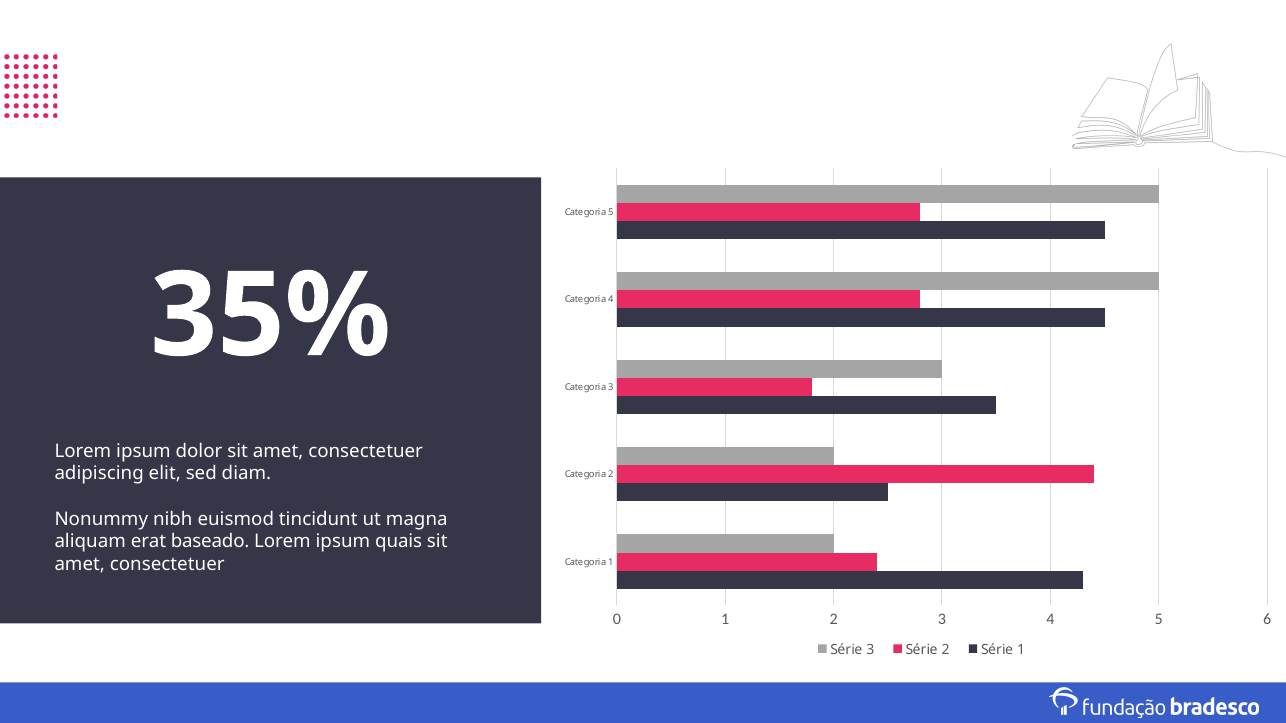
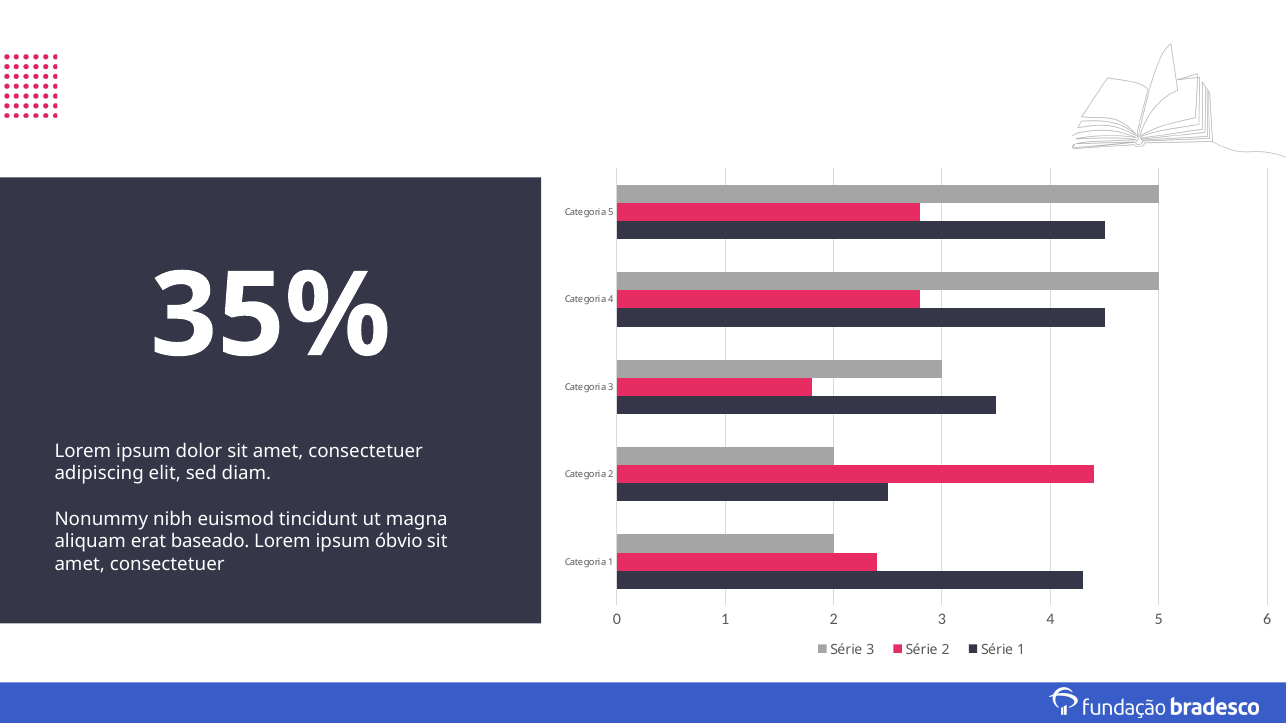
quais: quais -> óbvio (399, 542)
